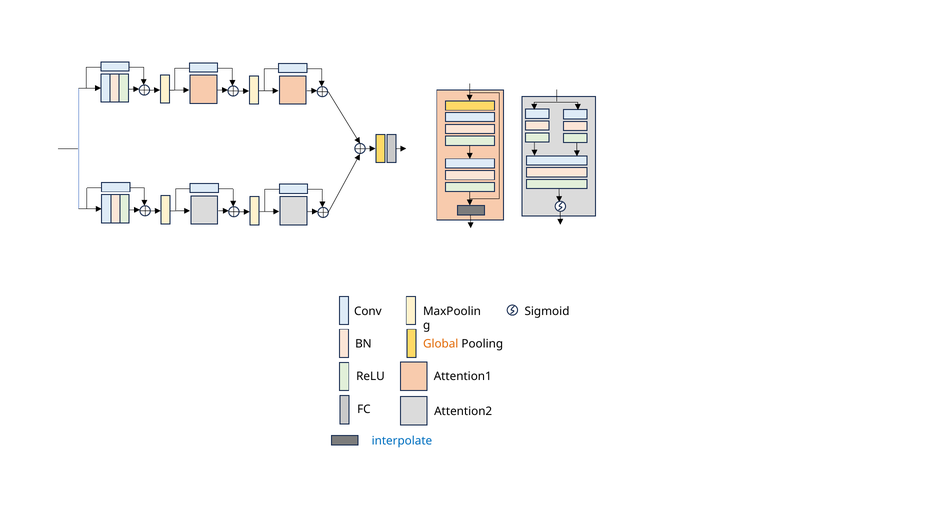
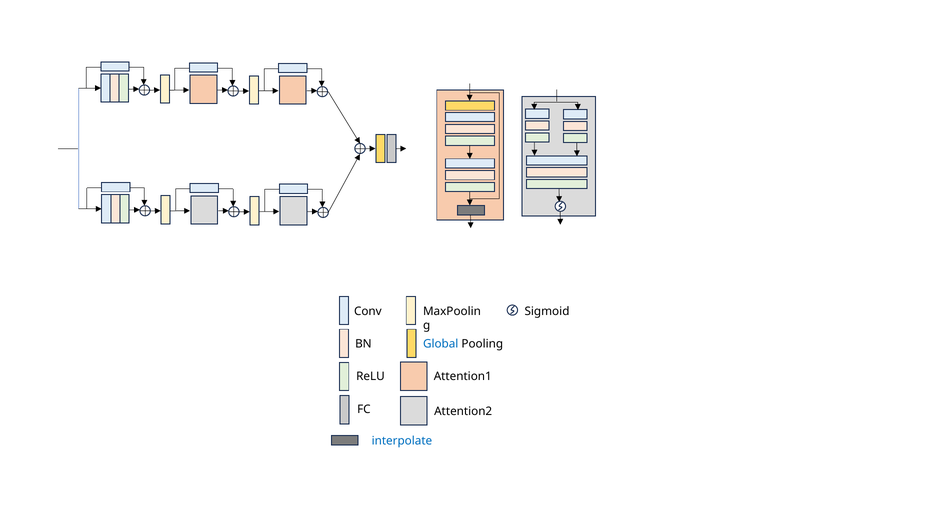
Global colour: orange -> blue (441, 344)
